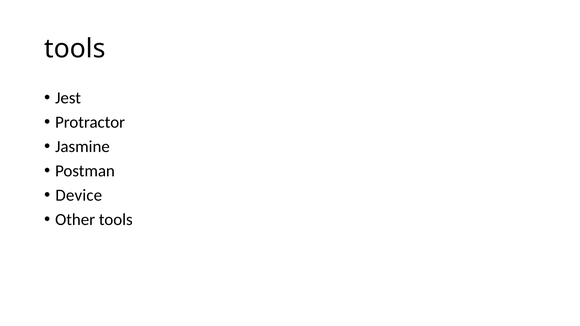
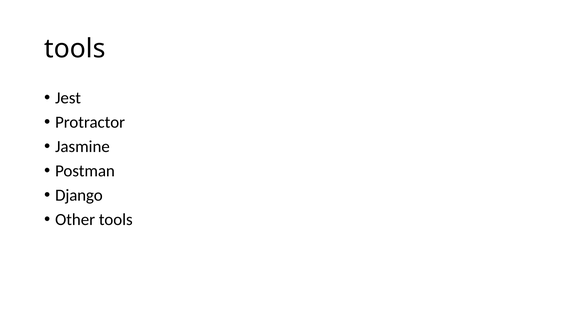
Device: Device -> Django (79, 195)
